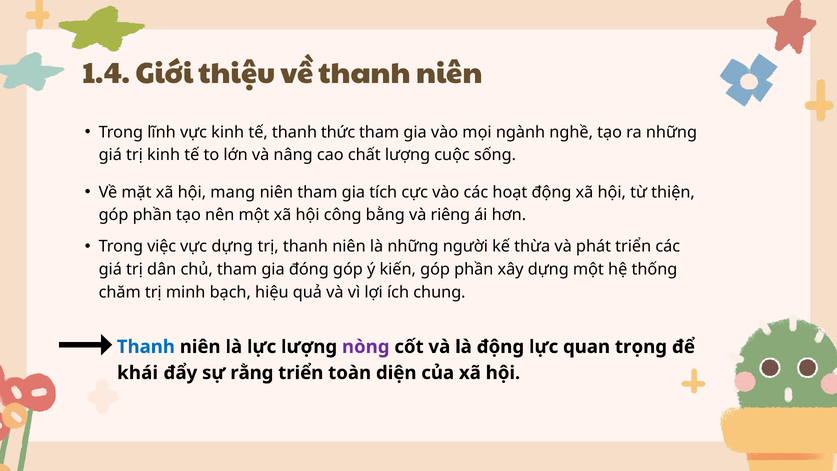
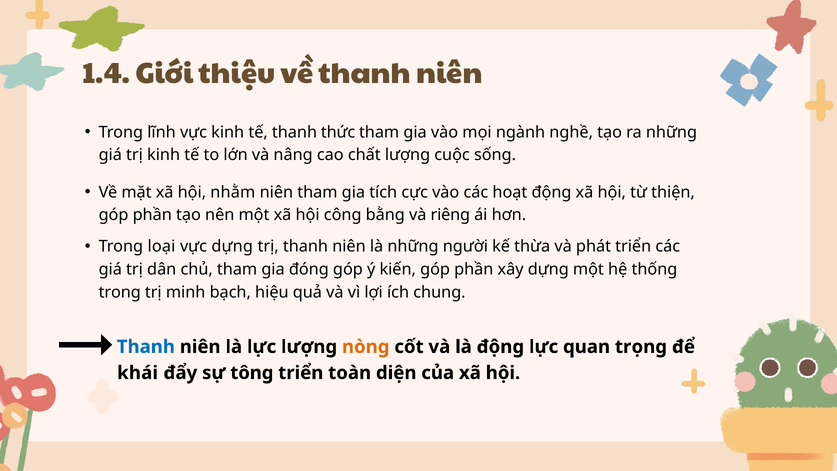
mang: mang -> nhằm (233, 192)
việc: việc -> loại (161, 247)
chăm: chăm -> trong (120, 292)
nòng colour: purple -> orange (366, 347)
rằng: rằng -> tông (252, 373)
